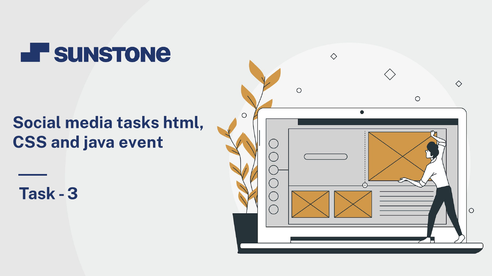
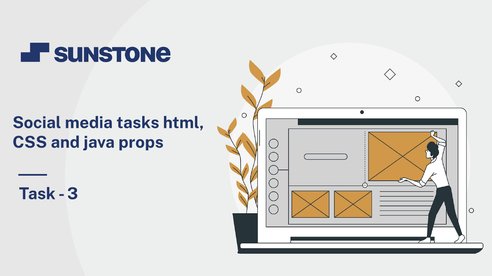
event: event -> props (141, 143)
